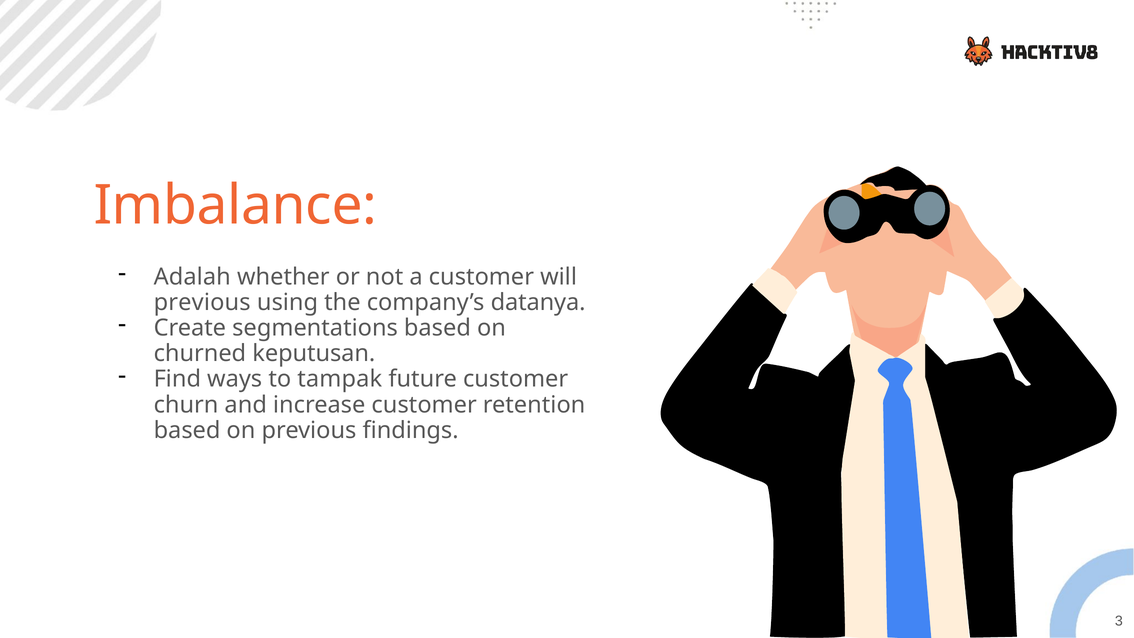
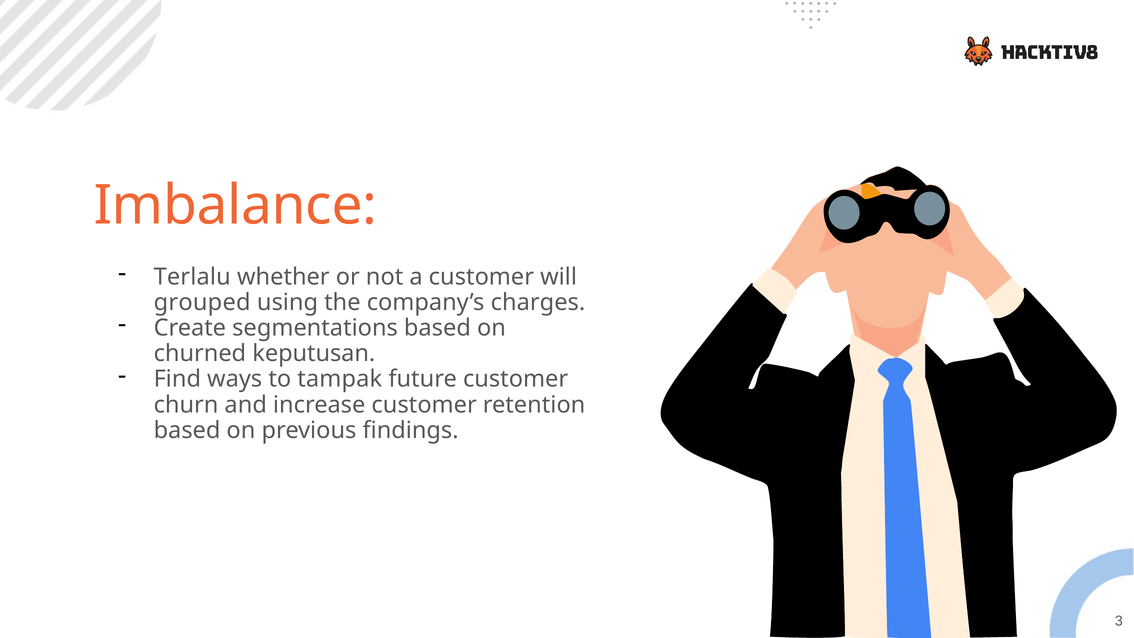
Adalah: Adalah -> Terlalu (192, 277)
previous: previous -> grouped (202, 302)
datanya: datanya -> charges (538, 302)
